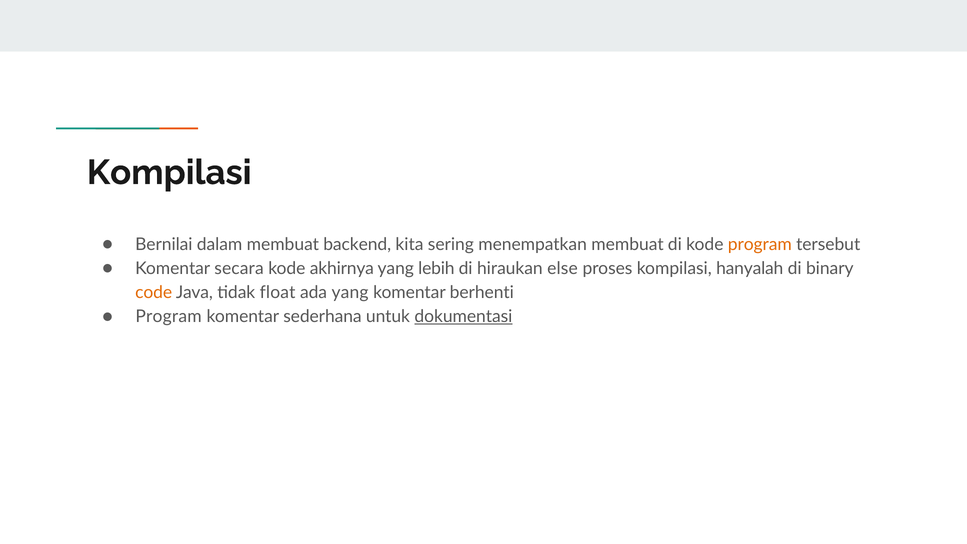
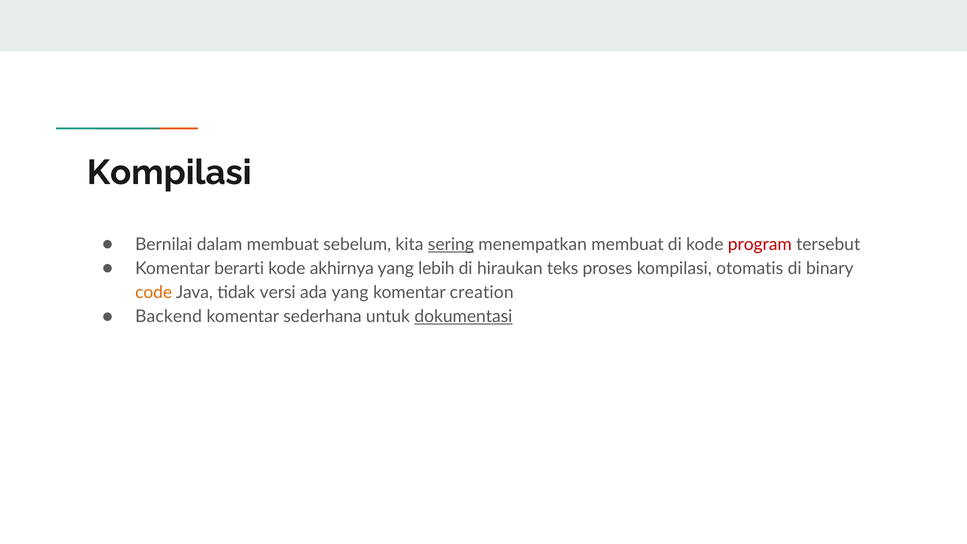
backend: backend -> sebelum (357, 244)
sering underline: none -> present (451, 244)
program colour: orange -> red (760, 244)
secara: secara -> berarti (239, 268)
else: else -> teks (563, 268)
hanyalah: hanyalah -> otomatis (750, 268)
float: float -> versi (278, 293)
berhenti: berhenti -> creation (482, 293)
Program: Program -> Backend (169, 317)
